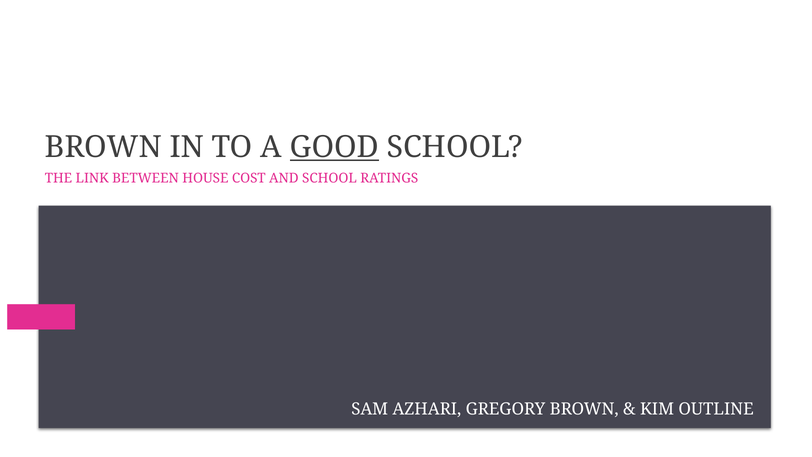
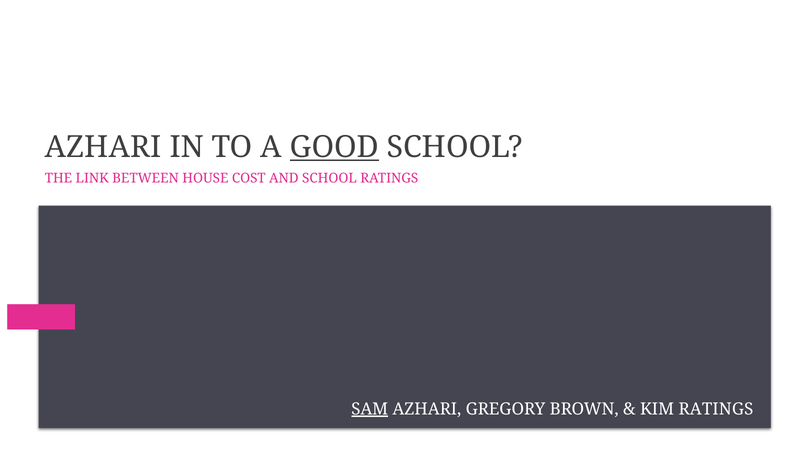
BROWN: BROWN -> AZHARI (103, 147)
SAM underline: none -> present (370, 409)
KIM OUTLINE: OUTLINE -> RATINGS (716, 409)
